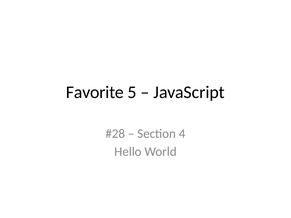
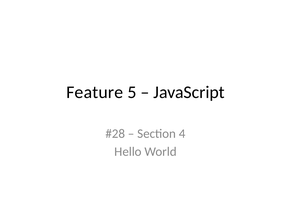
Favorite: Favorite -> Feature (95, 92)
